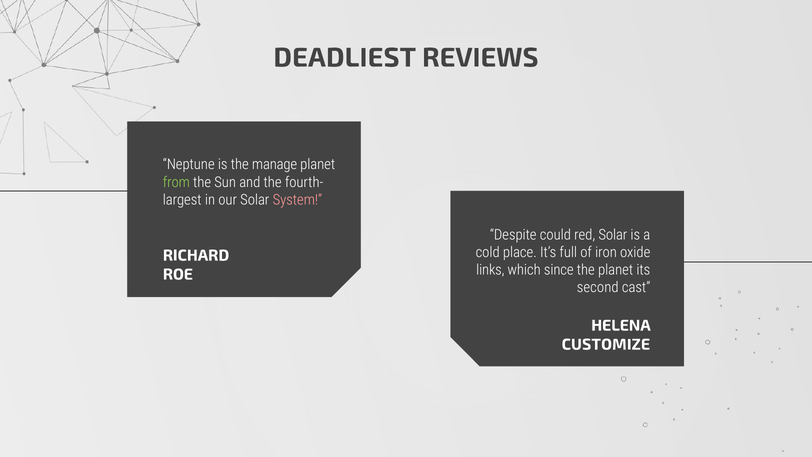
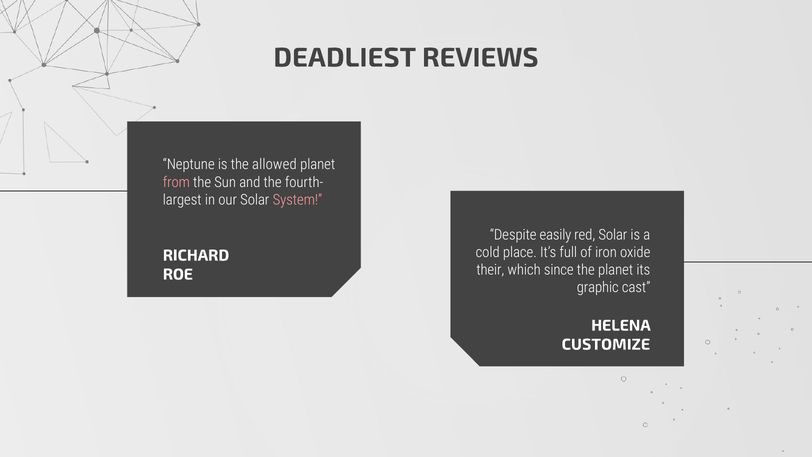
manage: manage -> allowed (274, 164)
from colour: light green -> pink (176, 182)
could: could -> easily (555, 235)
links: links -> their (490, 270)
second: second -> graphic (598, 287)
